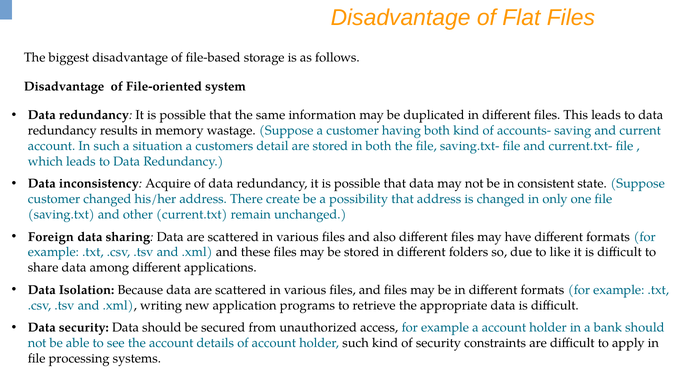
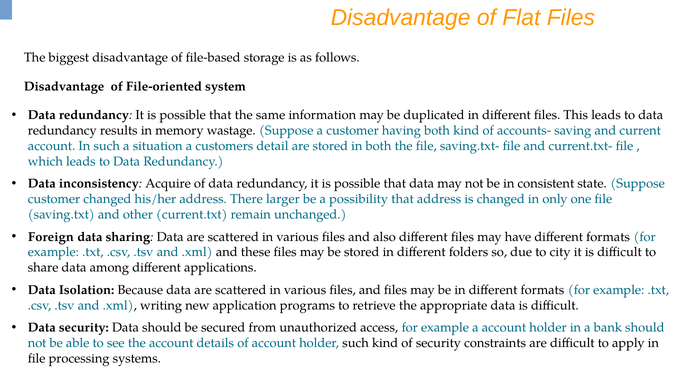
create: create -> larger (283, 199)
like: like -> city (560, 252)
